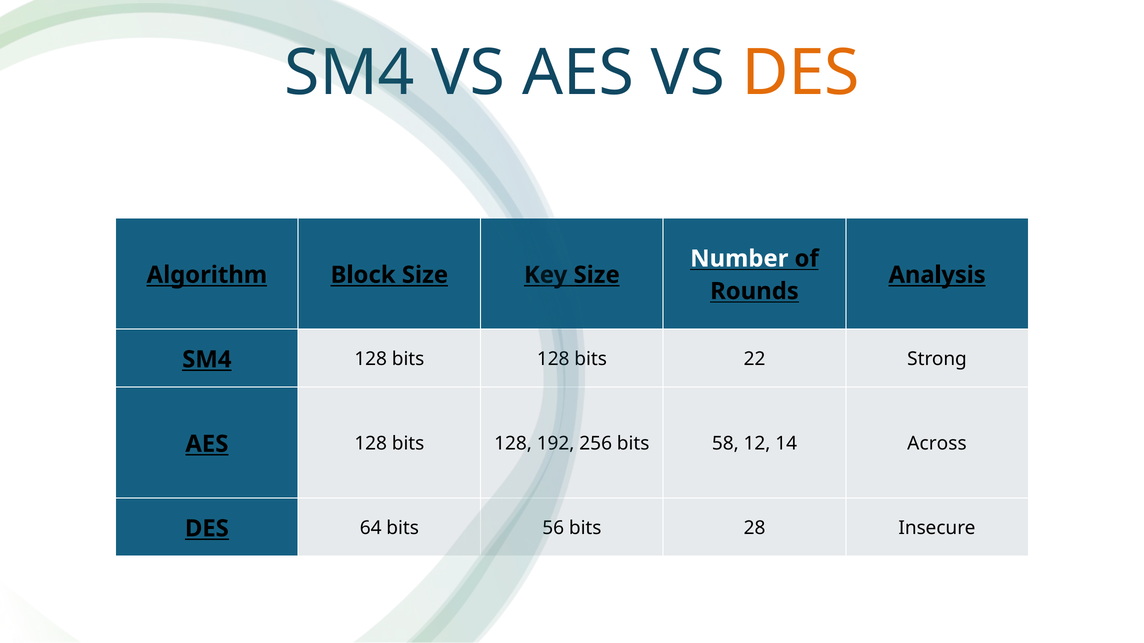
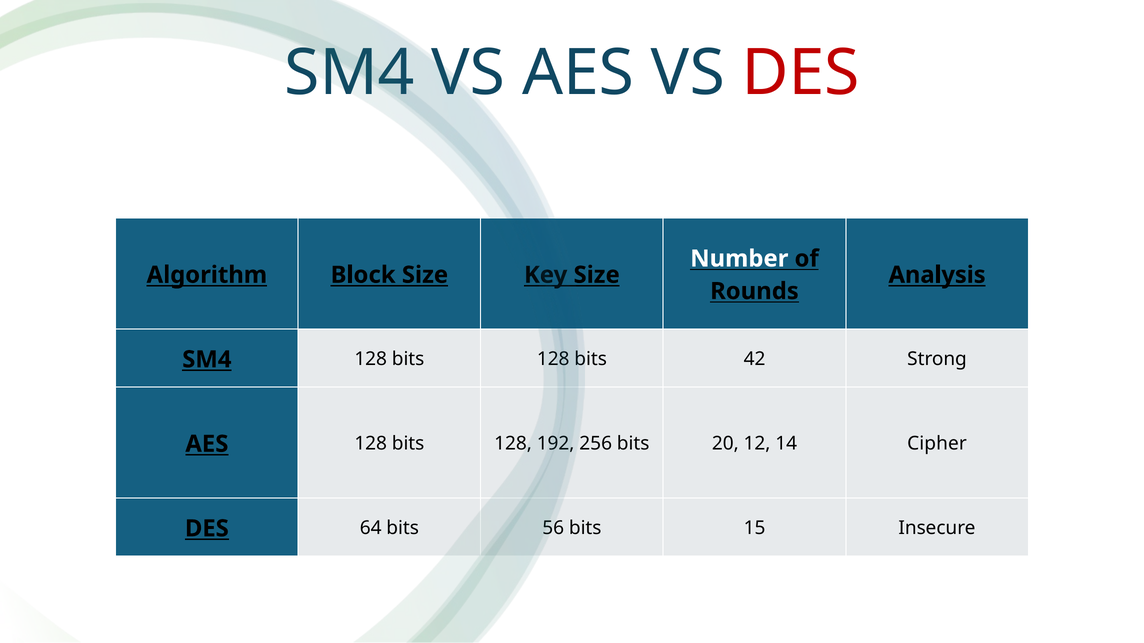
DES colour: orange -> red (801, 73)
22: 22 -> 42 (755, 359)
58: 58 -> 20 (725, 444)
Across: Across -> Cipher (937, 444)
28: 28 -> 15 (755, 529)
